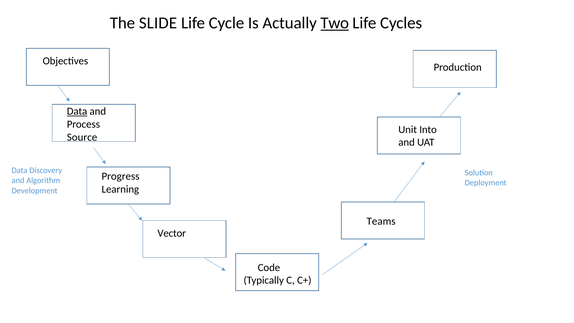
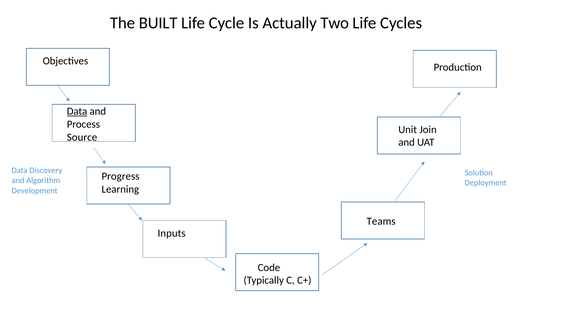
SLIDE: SLIDE -> BUILT (158, 23)
Two underline: present -> none (335, 23)
Into: Into -> Join (428, 129)
Vector: Vector -> Inputs (172, 233)
